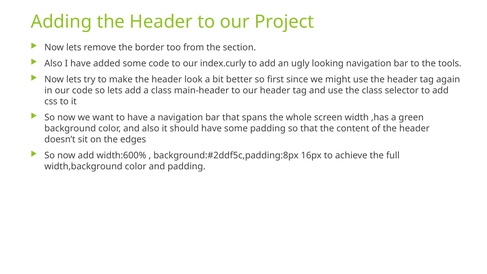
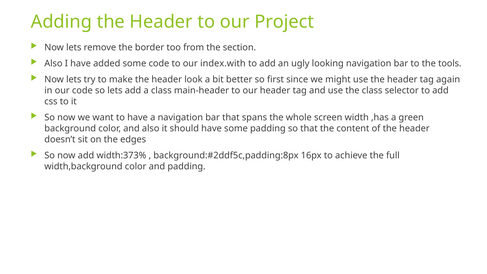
index.curly: index.curly -> index.with (223, 63)
width:600%: width:600% -> width:373% (121, 155)
